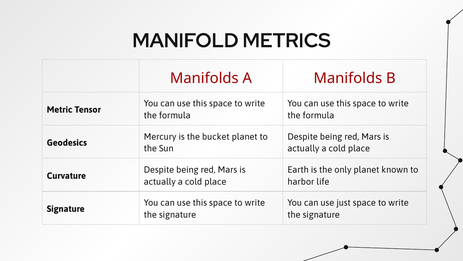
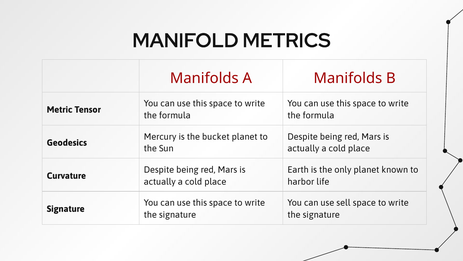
just: just -> sell (343, 202)
